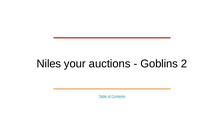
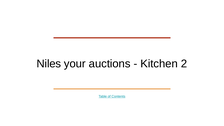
Goblins: Goblins -> Kitchen (159, 64)
